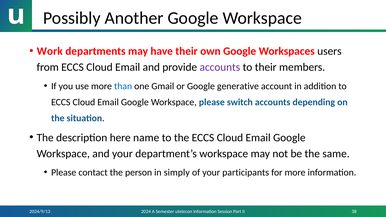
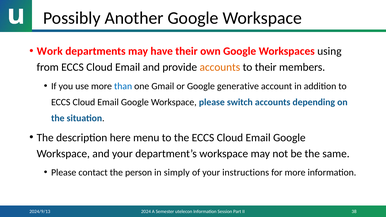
users: users -> using (329, 51)
accounts colour: purple -> orange (220, 67)
name: name -> menu (146, 138)
participants: participants -> instructions (246, 173)
